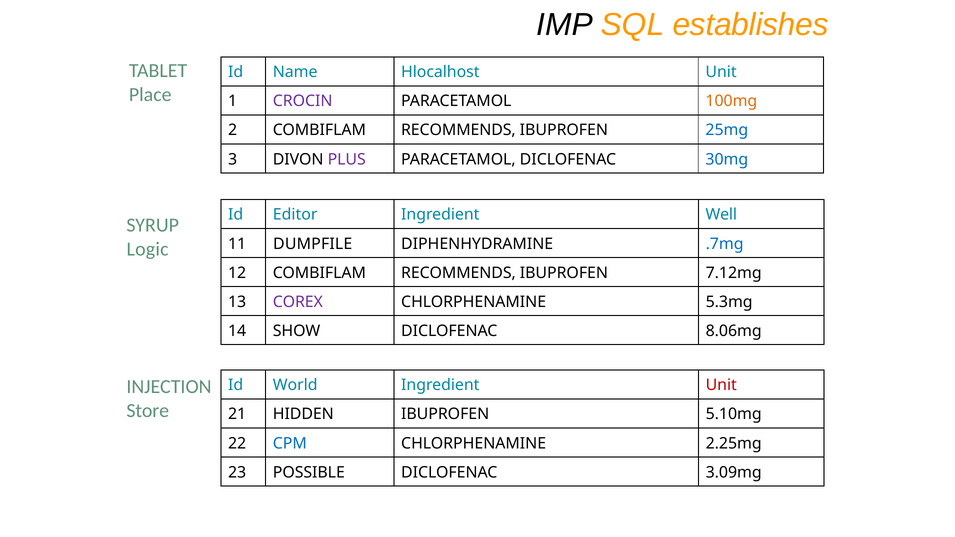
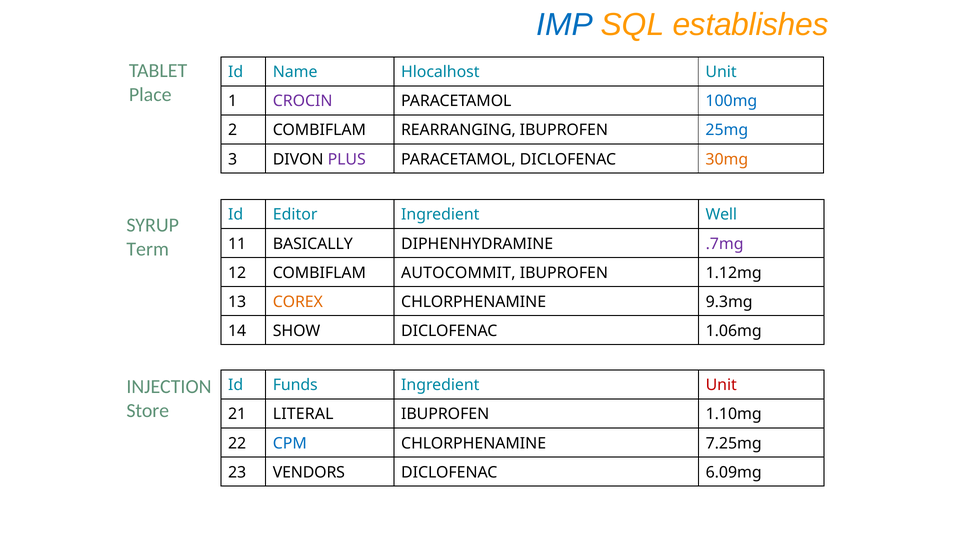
IMP colour: black -> blue (565, 25)
100mg colour: orange -> blue (731, 101)
2 COMBIFLAM RECOMMENDS: RECOMMENDS -> REARRANGING (458, 130)
30mg colour: blue -> orange (727, 159)
DUMPFILE: DUMPFILE -> BASICALLY (313, 244)
.7mg colour: blue -> purple (725, 244)
Logic: Logic -> Term (148, 249)
12 COMBIFLAM RECOMMENDS: RECOMMENDS -> AUTOCOMMIT (458, 273)
7.12mg: 7.12mg -> 1.12mg (734, 273)
COREX colour: purple -> orange (298, 302)
5.3mg: 5.3mg -> 9.3mg (729, 302)
8.06mg: 8.06mg -> 1.06mg (734, 331)
World: World -> Funds (295, 385)
HIDDEN: HIDDEN -> LITERAL (303, 414)
5.10mg: 5.10mg -> 1.10mg (734, 414)
2.25mg: 2.25mg -> 7.25mg (734, 443)
POSSIBLE: POSSIBLE -> VENDORS (309, 472)
3.09mg: 3.09mg -> 6.09mg (734, 472)
